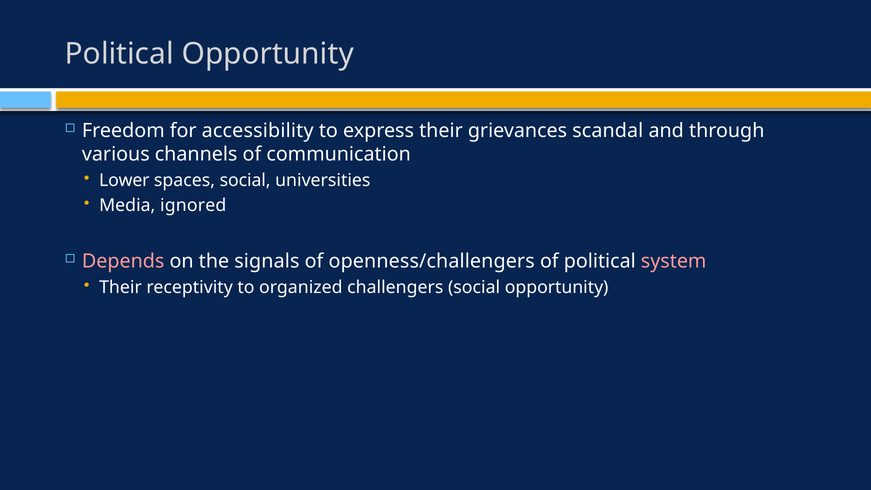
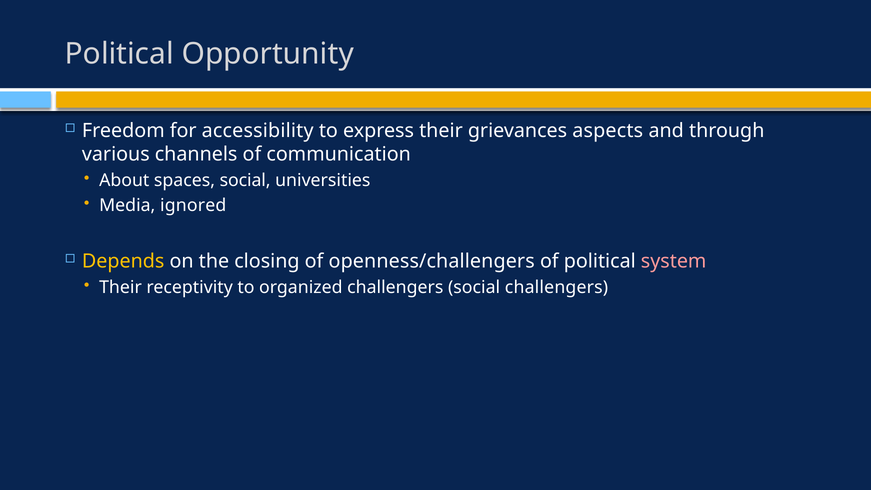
scandal: scandal -> aspects (608, 131)
Lower: Lower -> About (124, 181)
Depends colour: pink -> yellow (123, 261)
signals: signals -> closing (267, 261)
social opportunity: opportunity -> challengers (557, 287)
